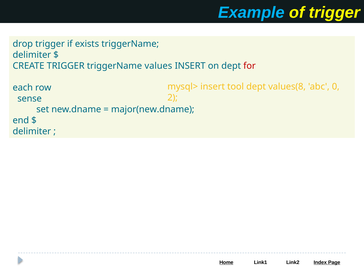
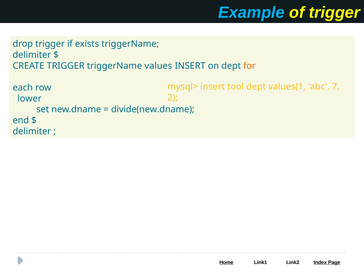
for colour: red -> orange (250, 66)
values(8: values(8 -> values(1 (287, 87)
0: 0 -> 7 (336, 87)
sense: sense -> lower (29, 99)
major(new.dname: major(new.dname -> divide(new.dname (153, 109)
